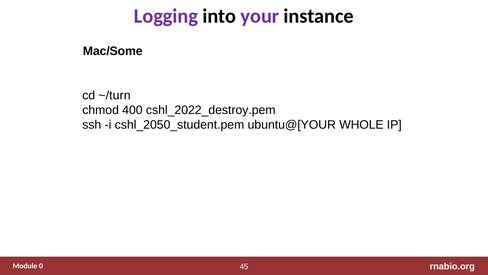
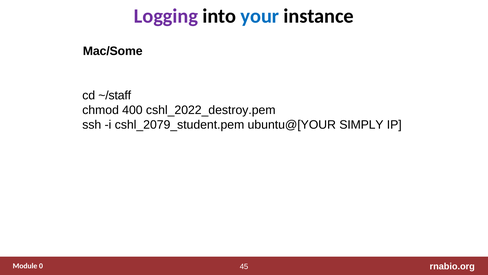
your colour: purple -> blue (260, 16)
~/turn: ~/turn -> ~/staff (115, 95)
cshl_2050_student.pem: cshl_2050_student.pem -> cshl_2079_student.pem (180, 125)
WHOLE: WHOLE -> SIMPLY (361, 125)
